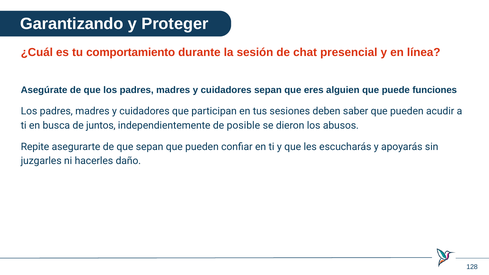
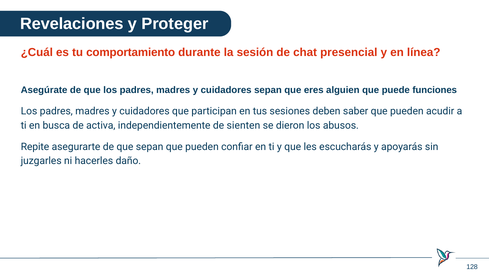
Garantizando: Garantizando -> Revelaciones (72, 24)
juntos: juntos -> activa (101, 125)
posible: posible -> sienten (243, 125)
